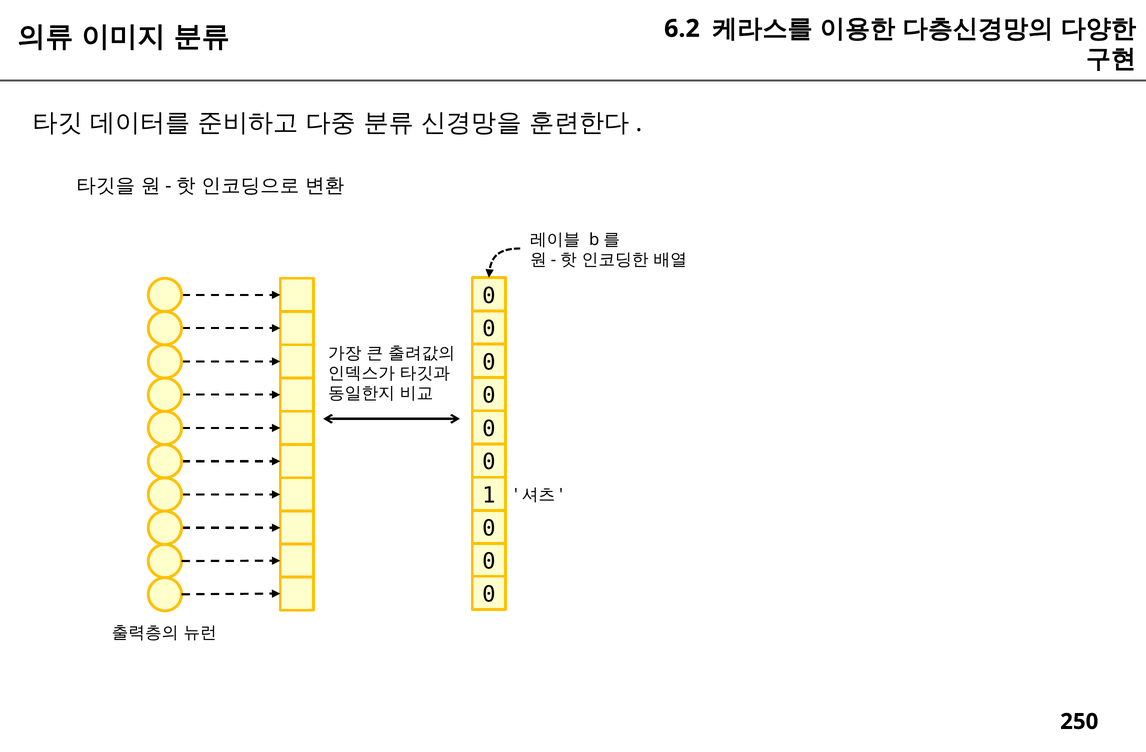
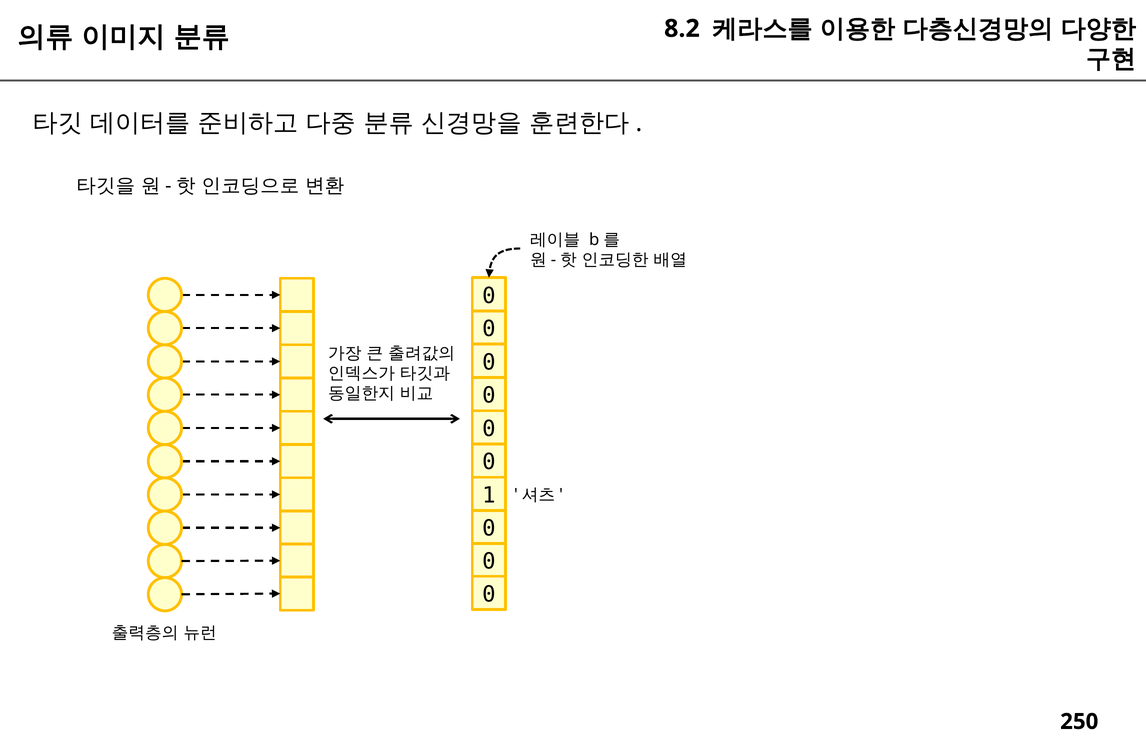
6.2: 6.2 -> 8.2 (682, 29)
